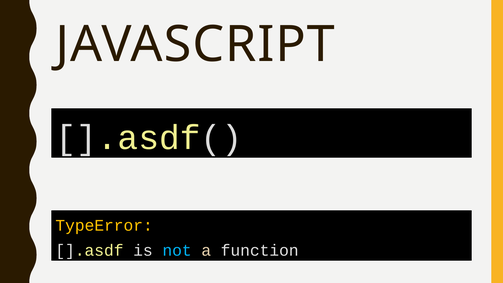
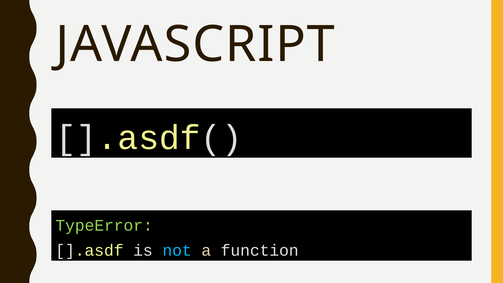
TypeError colour: yellow -> light green (104, 225)
